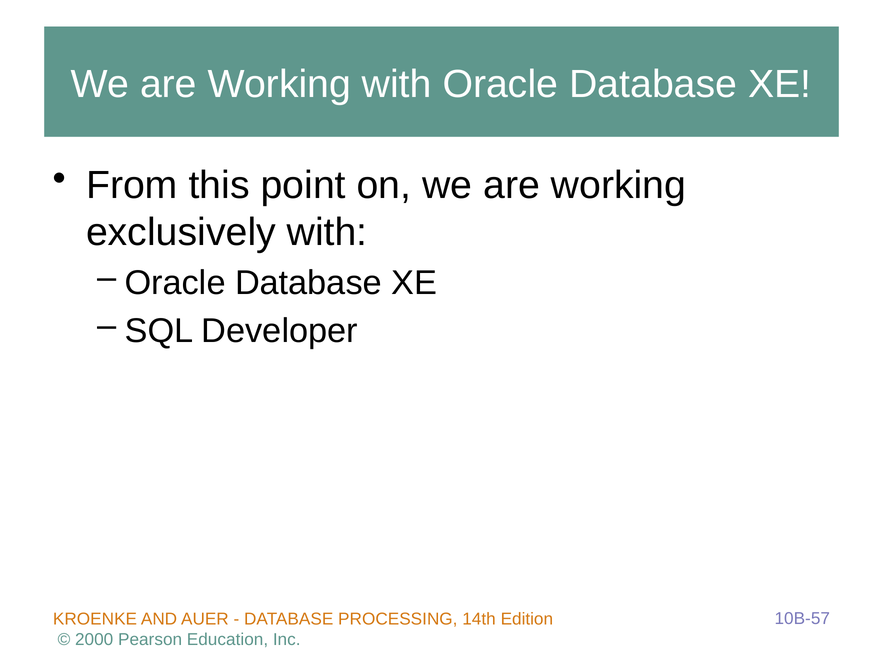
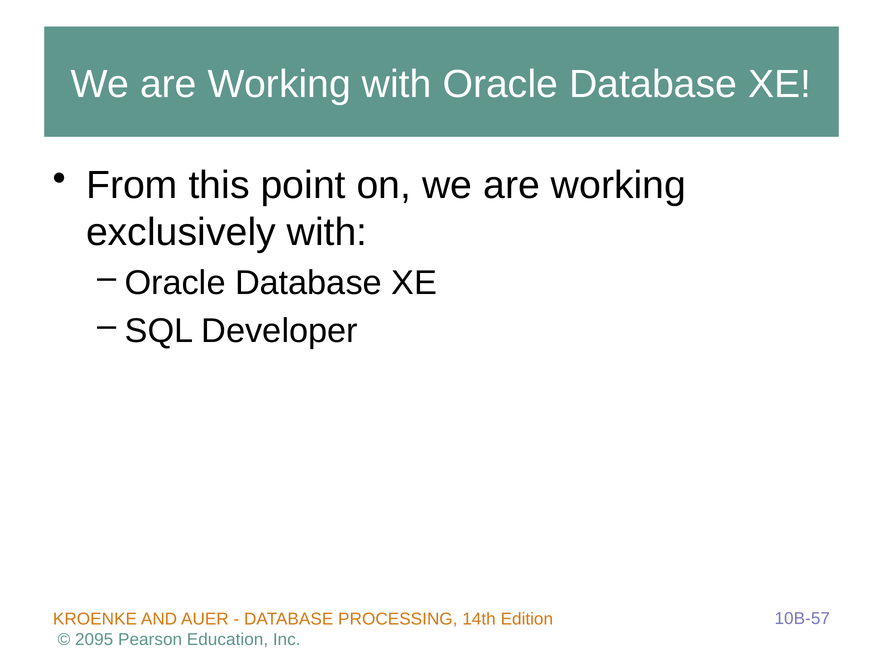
2000: 2000 -> 2095 (94, 640)
